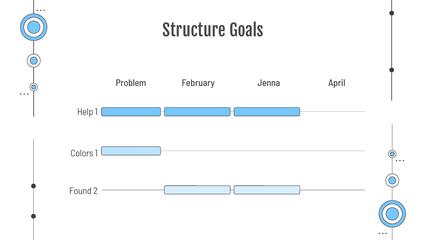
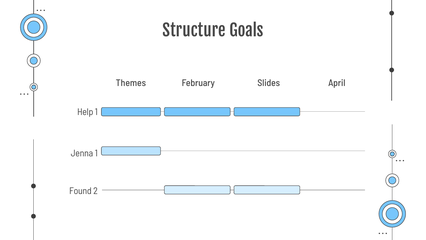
Problem: Problem -> Themes (131, 83)
Jenna: Jenna -> Slides (269, 83)
Colors: Colors -> Jenna (82, 153)
